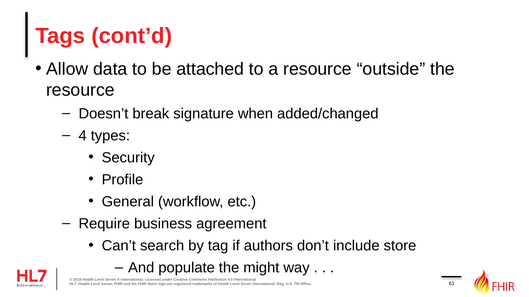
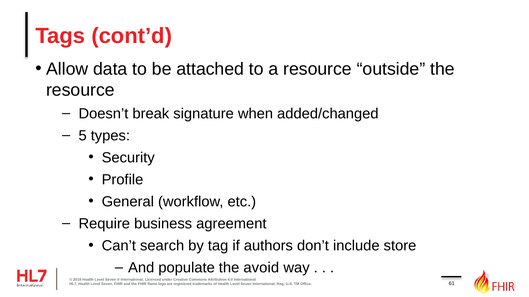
4: 4 -> 5 (83, 136)
might: might -> avoid (261, 268)
